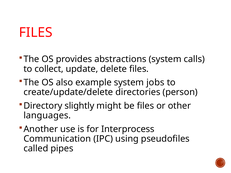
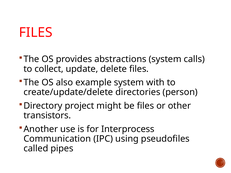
jobs: jobs -> with (155, 83)
slightly: slightly -> project (79, 106)
languages: languages -> transistors (47, 116)
